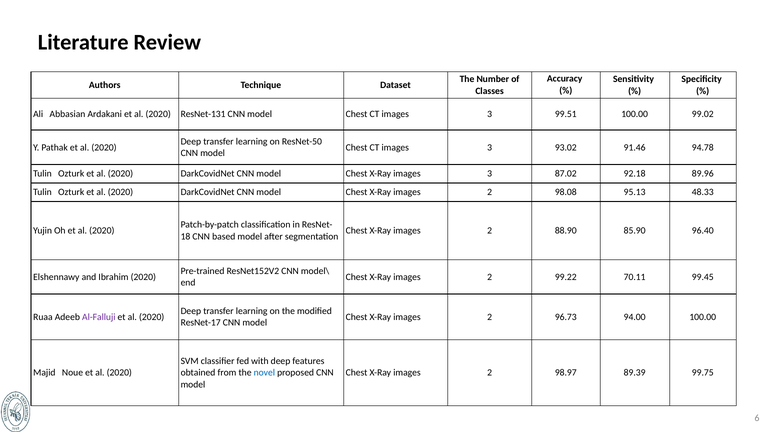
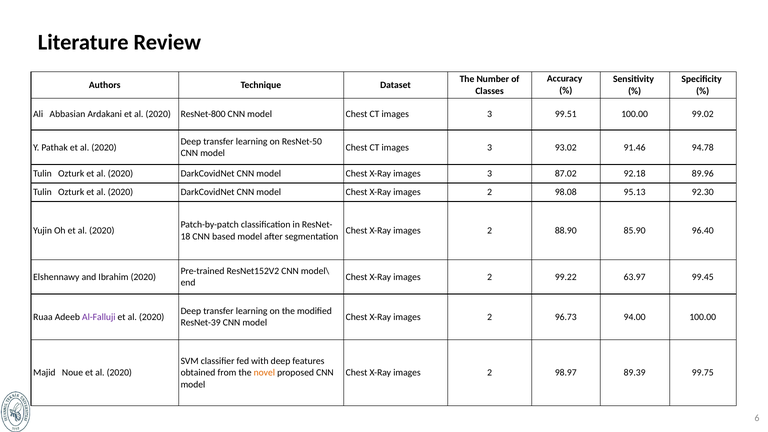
ResNet-131: ResNet-131 -> ResNet-800 (203, 114)
48.33: 48.33 -> 92.30 (703, 192)
70.11: 70.11 -> 63.97 (635, 277)
ResNet-17: ResNet-17 -> ResNet-39 (201, 323)
novel colour: blue -> orange (264, 373)
